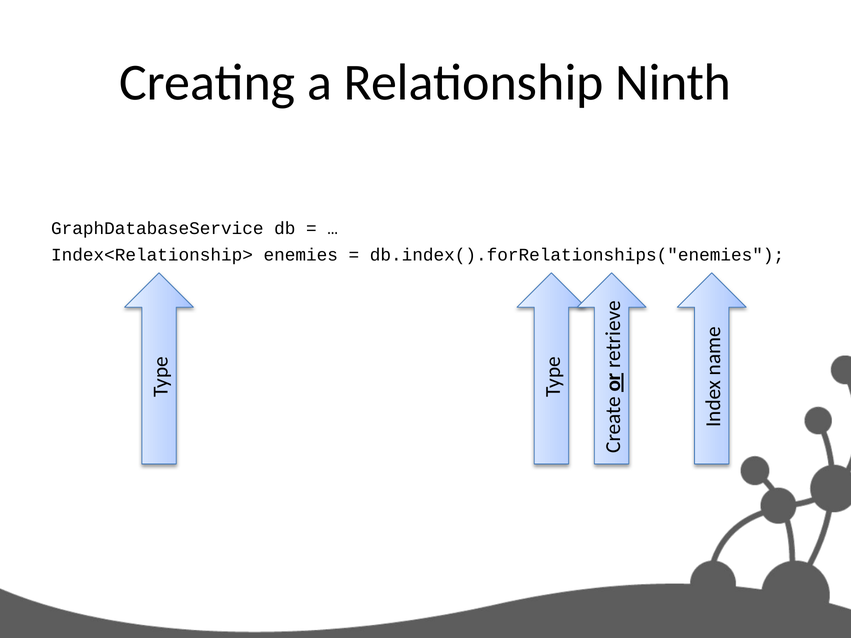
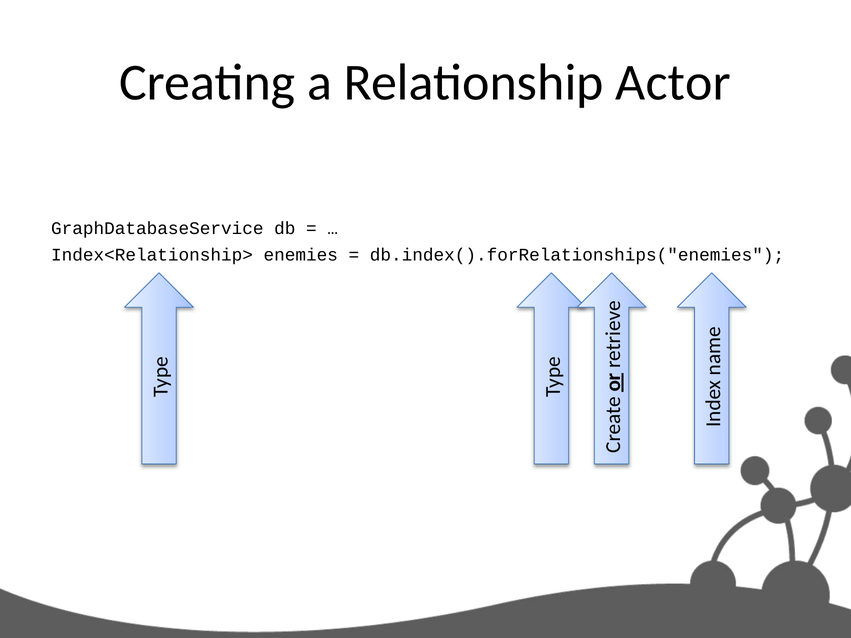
Ninth: Ninth -> Actor (673, 82)
